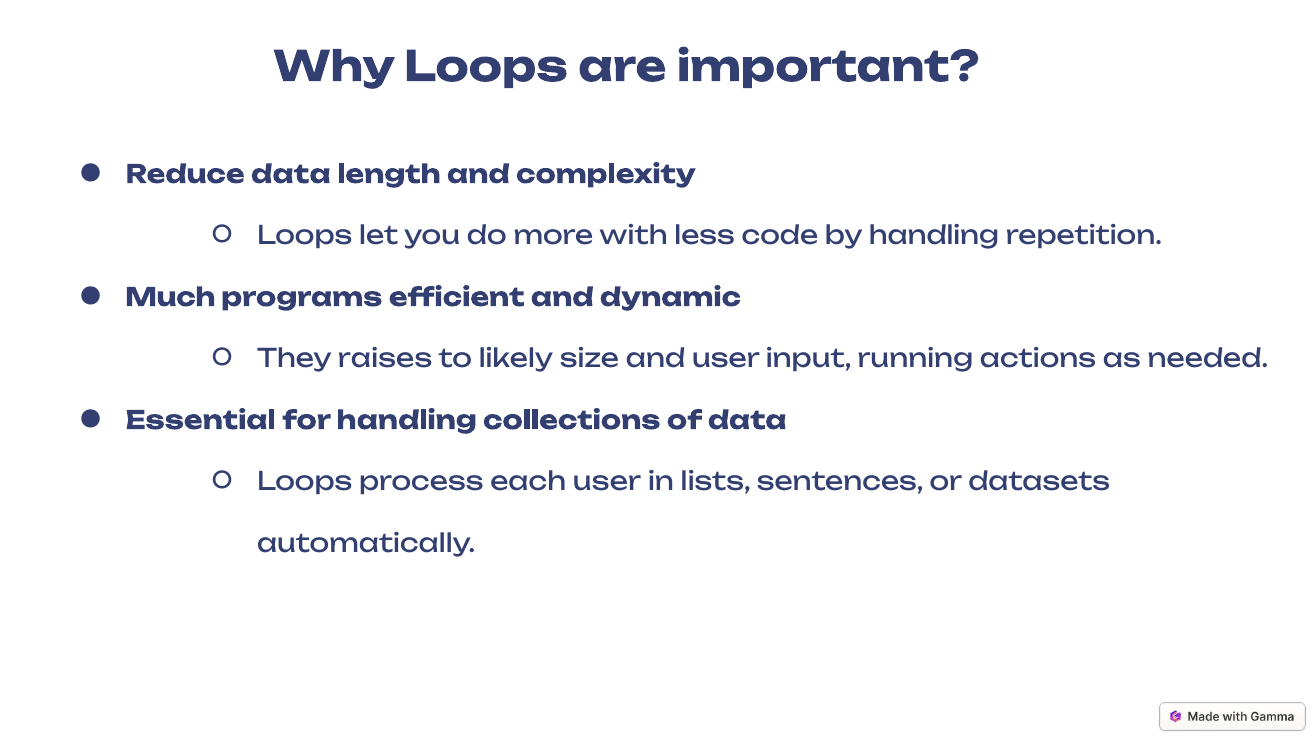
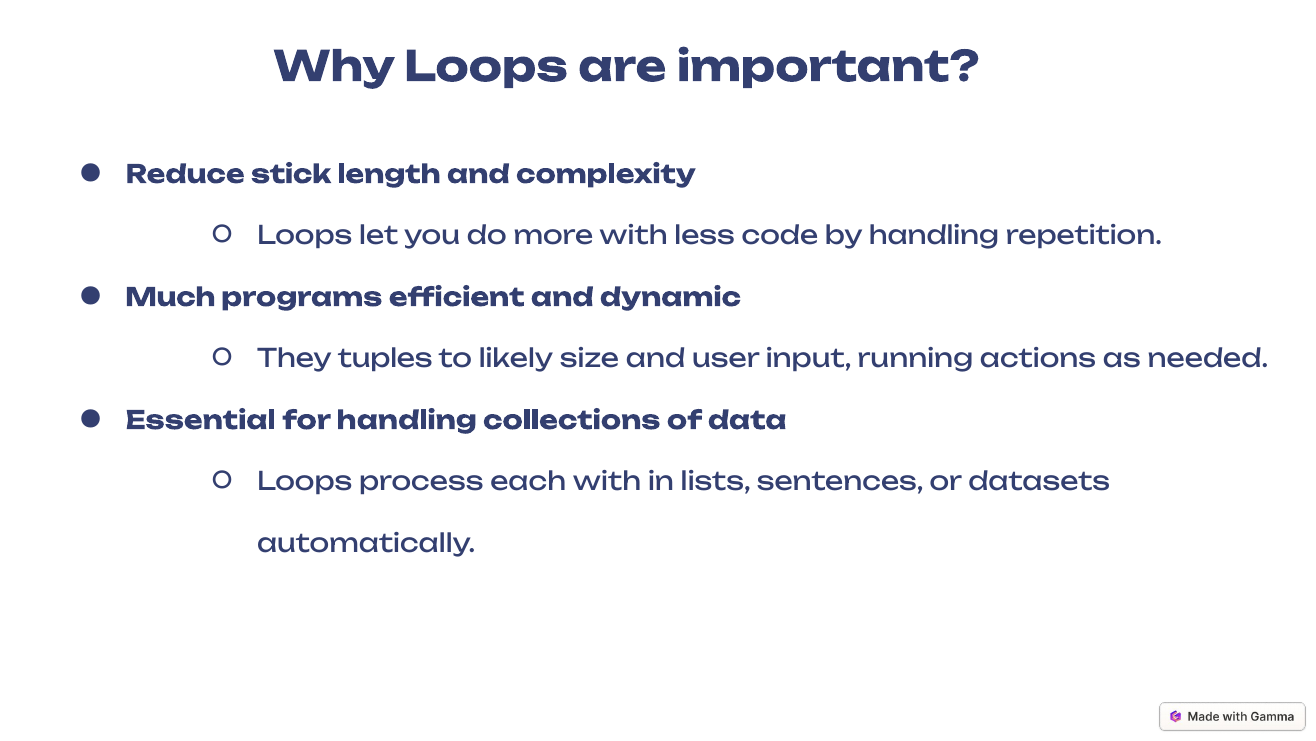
Reduce data: data -> stick (291, 174)
raises: raises -> tuples (385, 359)
each user: user -> with (607, 482)
